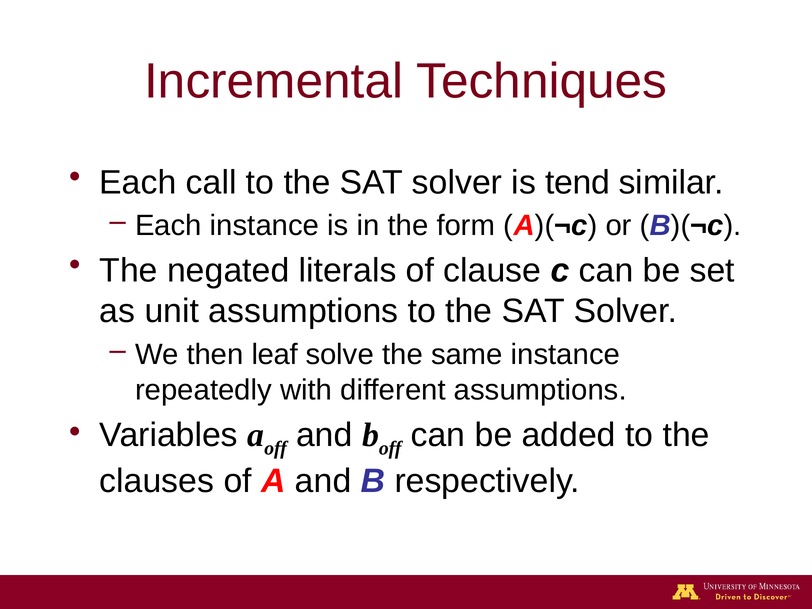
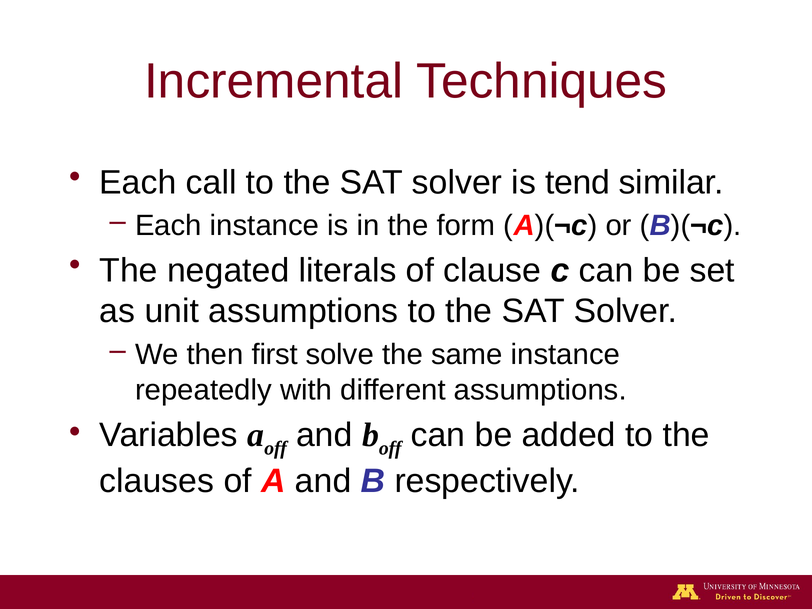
leaf: leaf -> first (275, 355)
